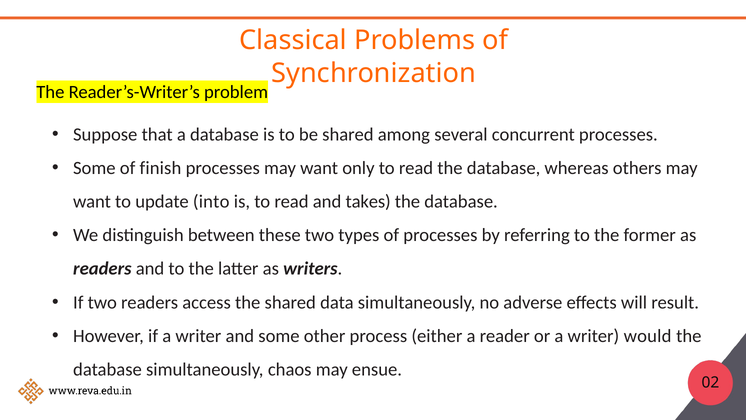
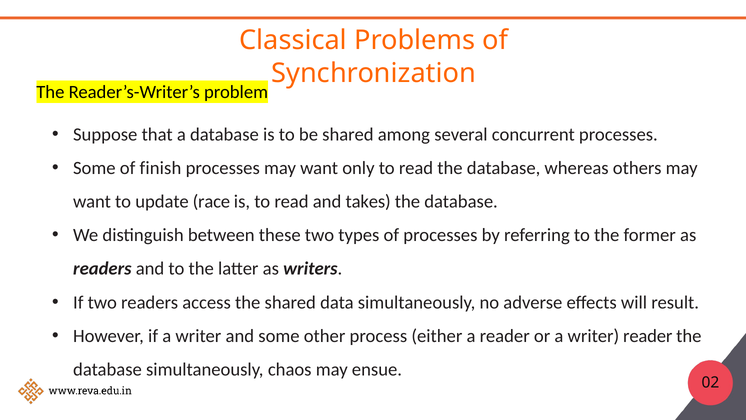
into: into -> race (211, 201)
writer would: would -> reader (648, 336)
